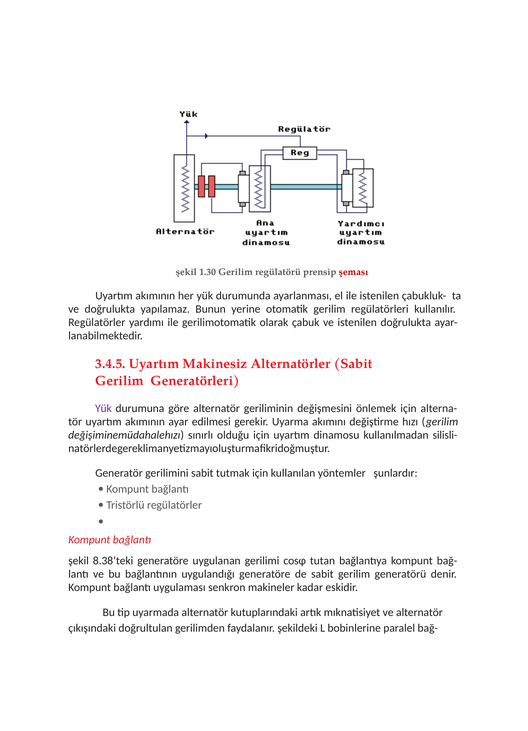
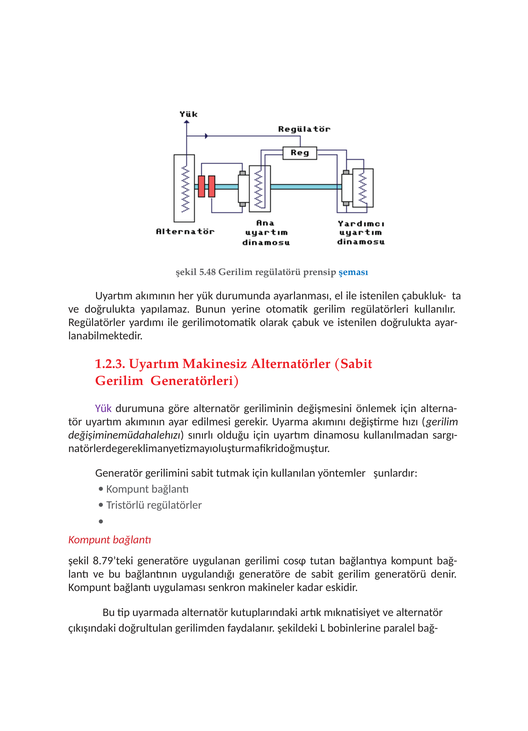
1.30: 1.30 -> 5.48 (208, 272)
şeması colour: red -> blue (354, 272)
3.4.5: 3.4.5 -> 1.2.3 (110, 364)
silisli-: silisli- -> sargı- (445, 435)
8.38’teki: 8.38’teki -> 8.79’teki (113, 561)
